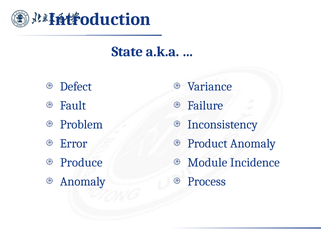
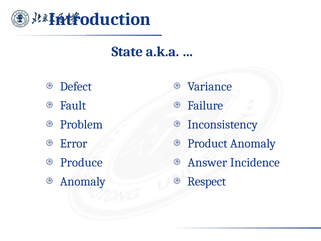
Module: Module -> Answer (207, 162)
Process: Process -> Respect (207, 181)
